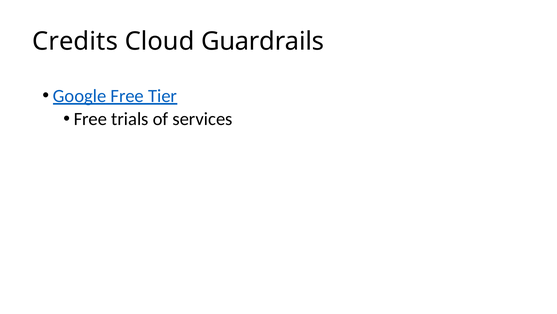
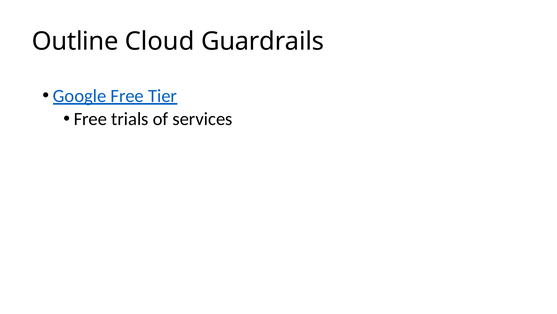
Credits: Credits -> Outline (75, 41)
